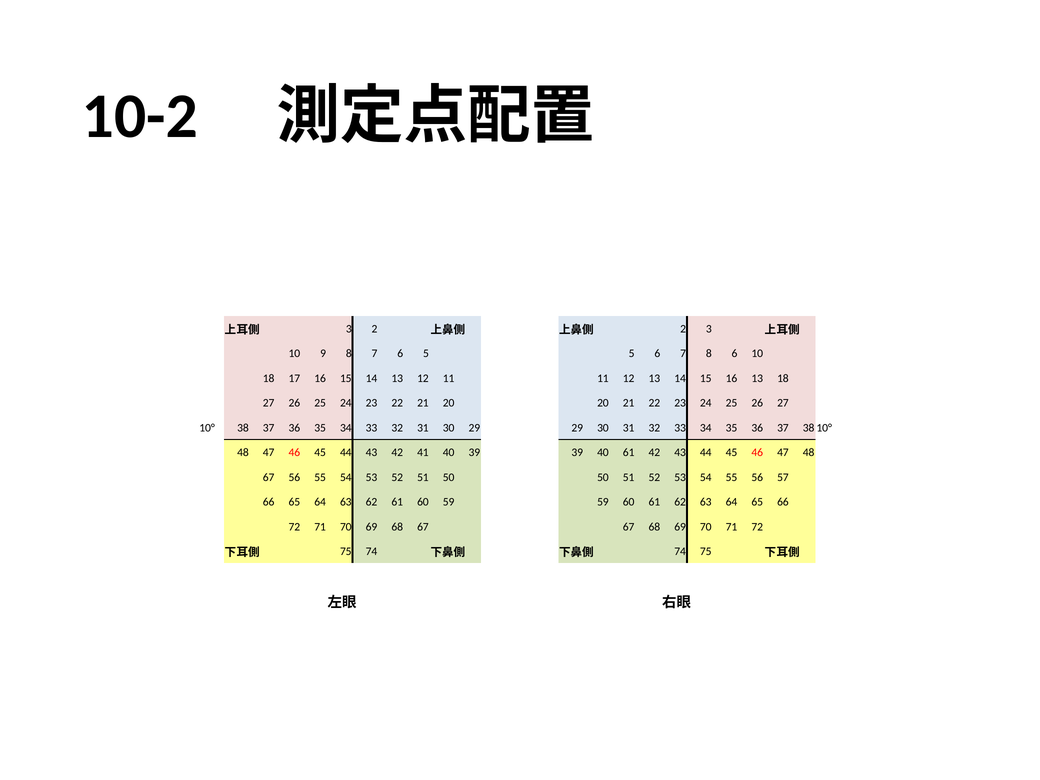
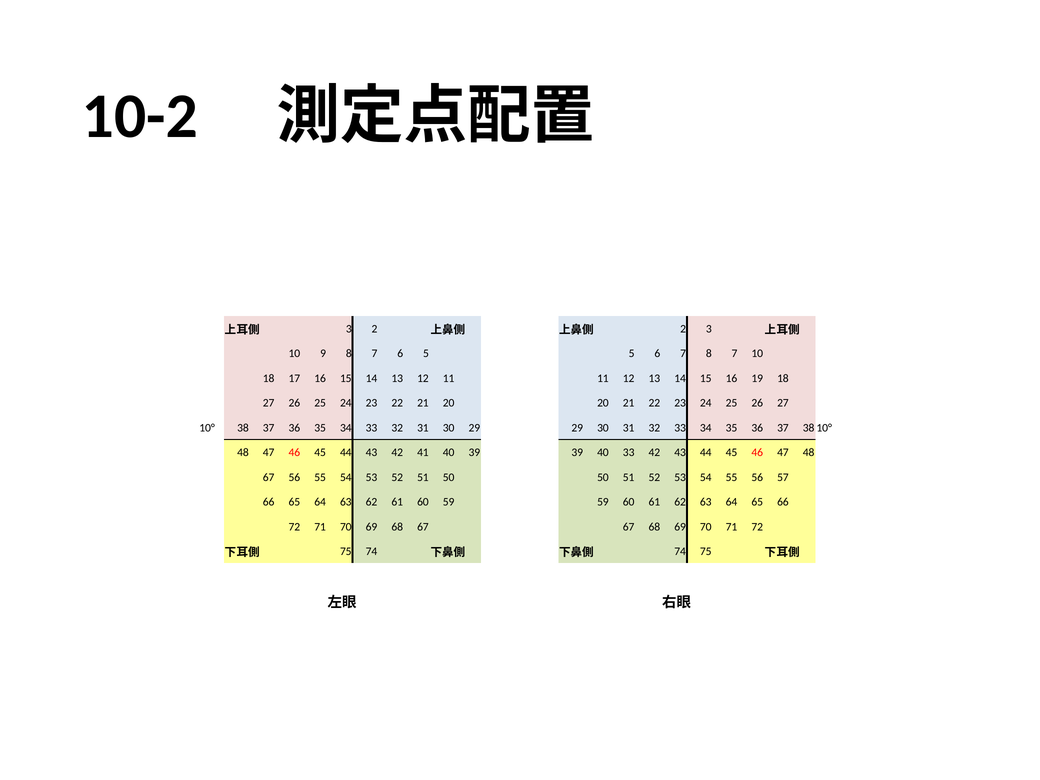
7 8 6: 6 -> 7 (735, 354)
16 13: 13 -> 19 (757, 378)
40 61: 61 -> 33 (629, 453)
